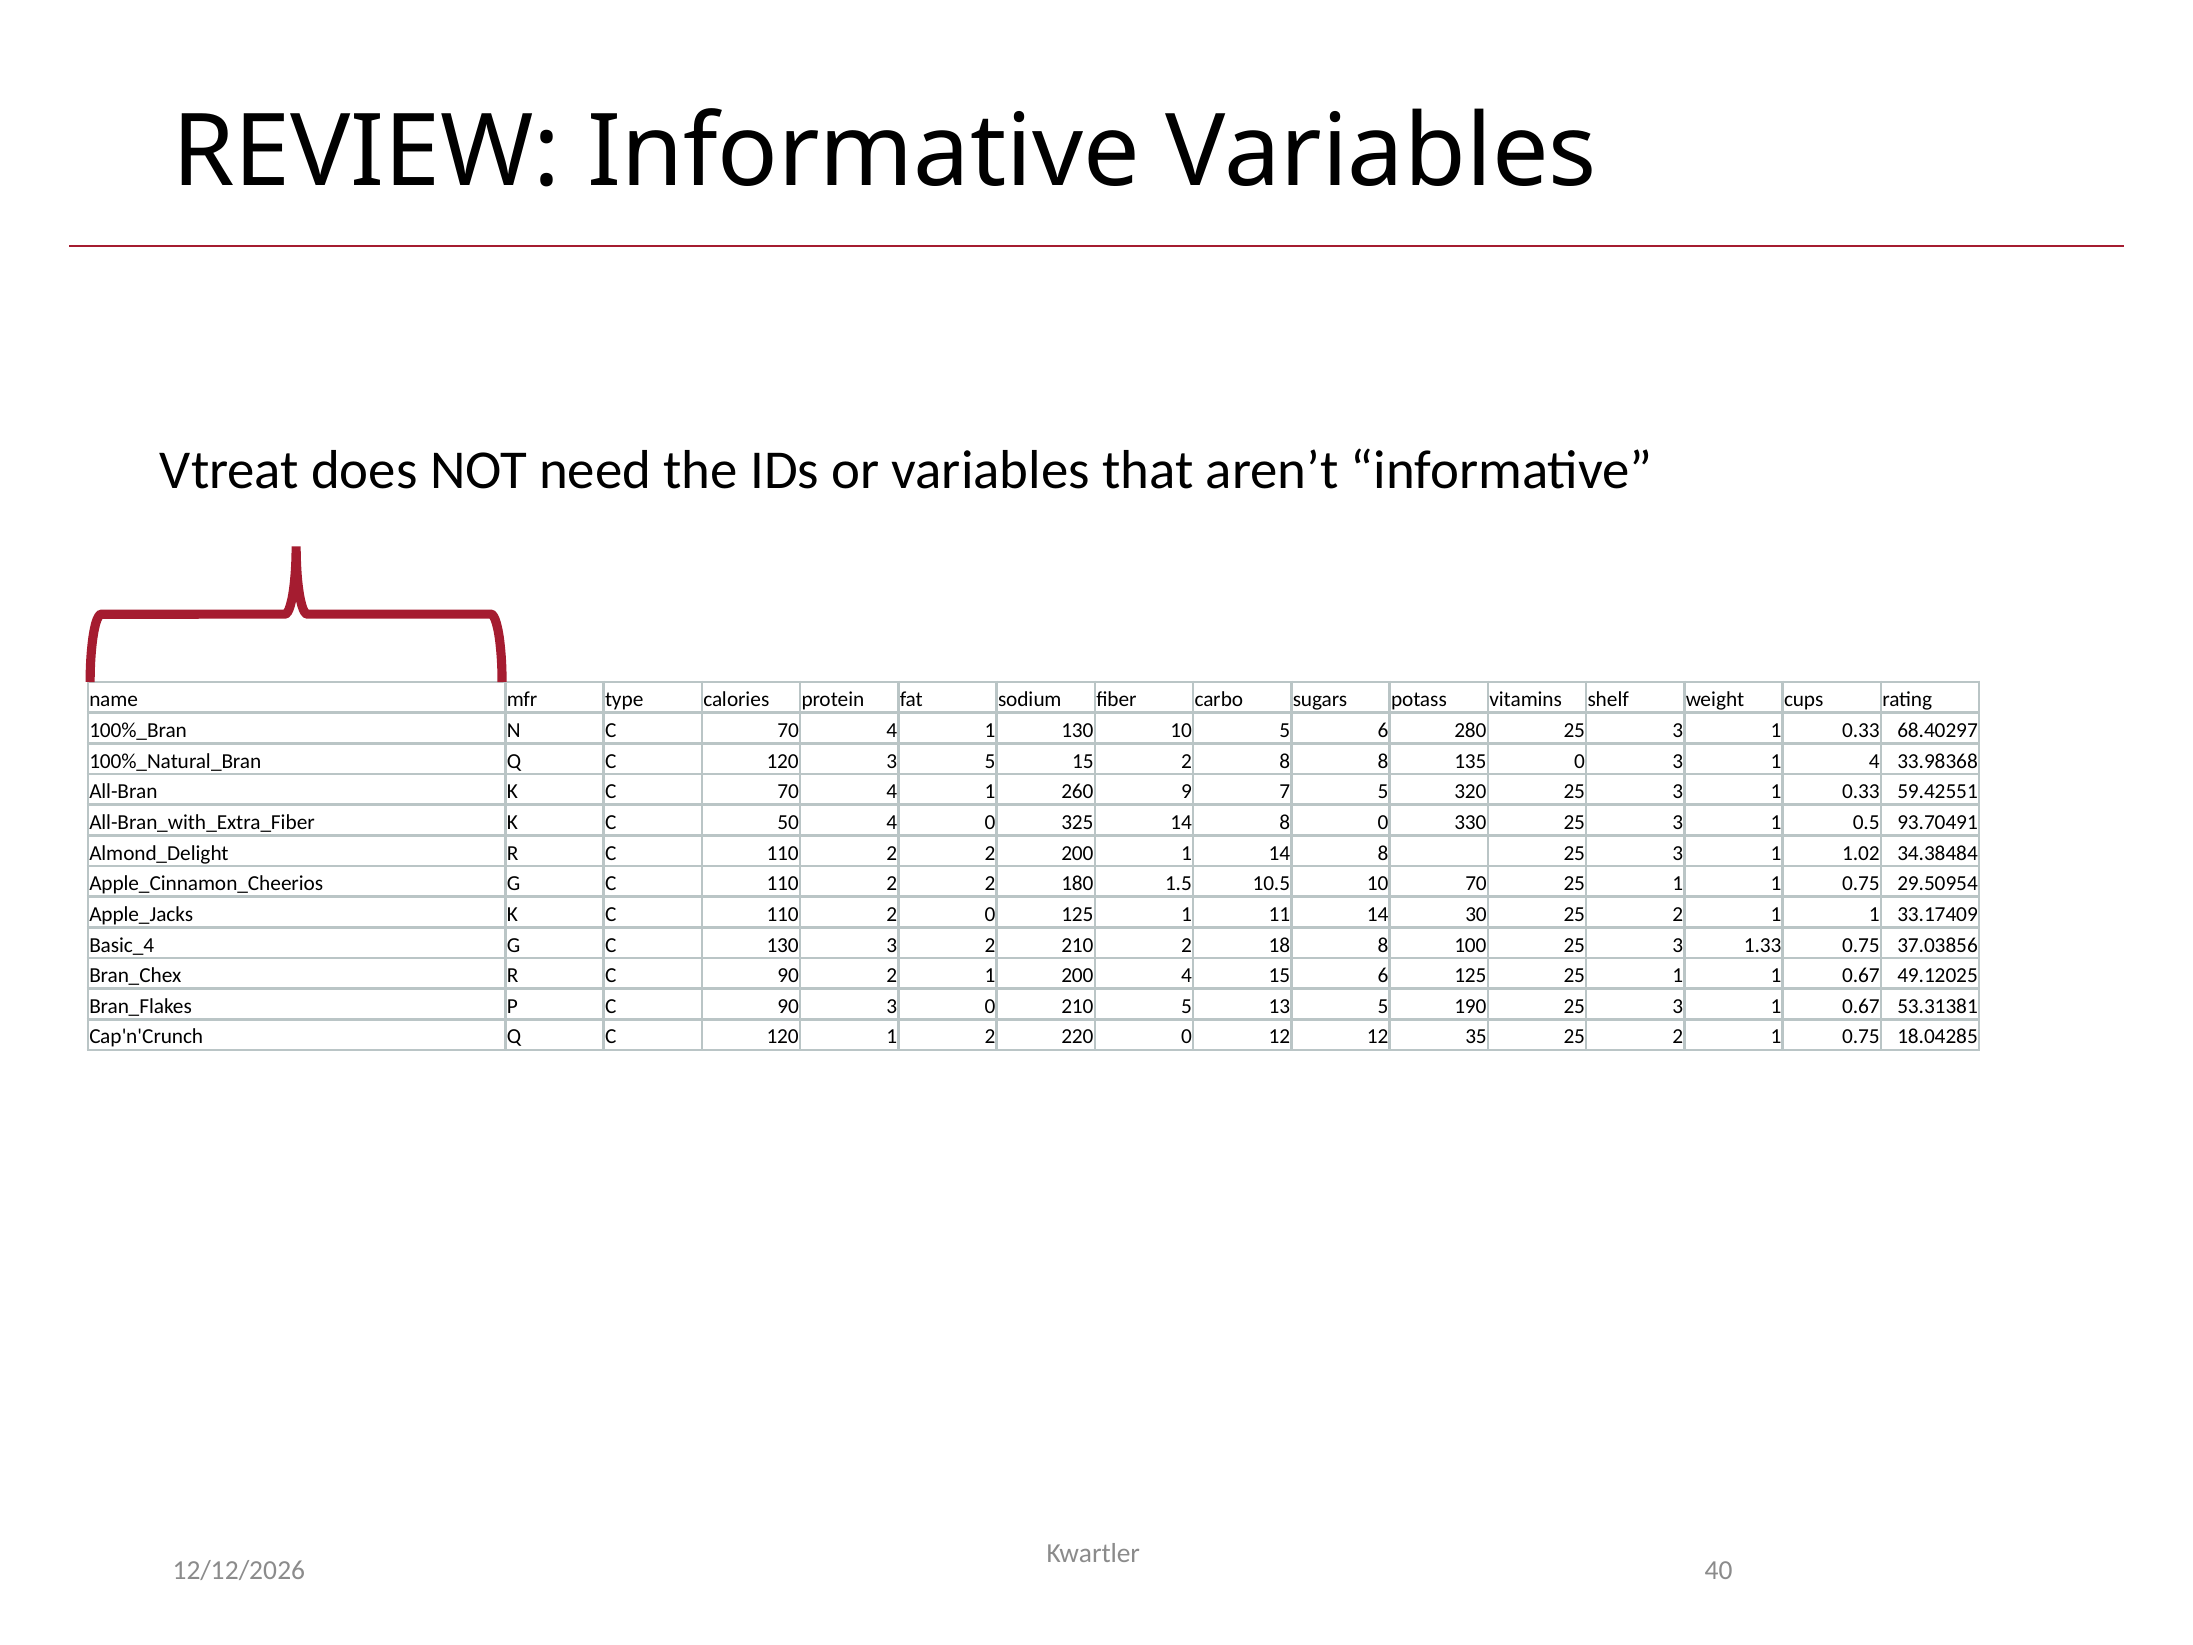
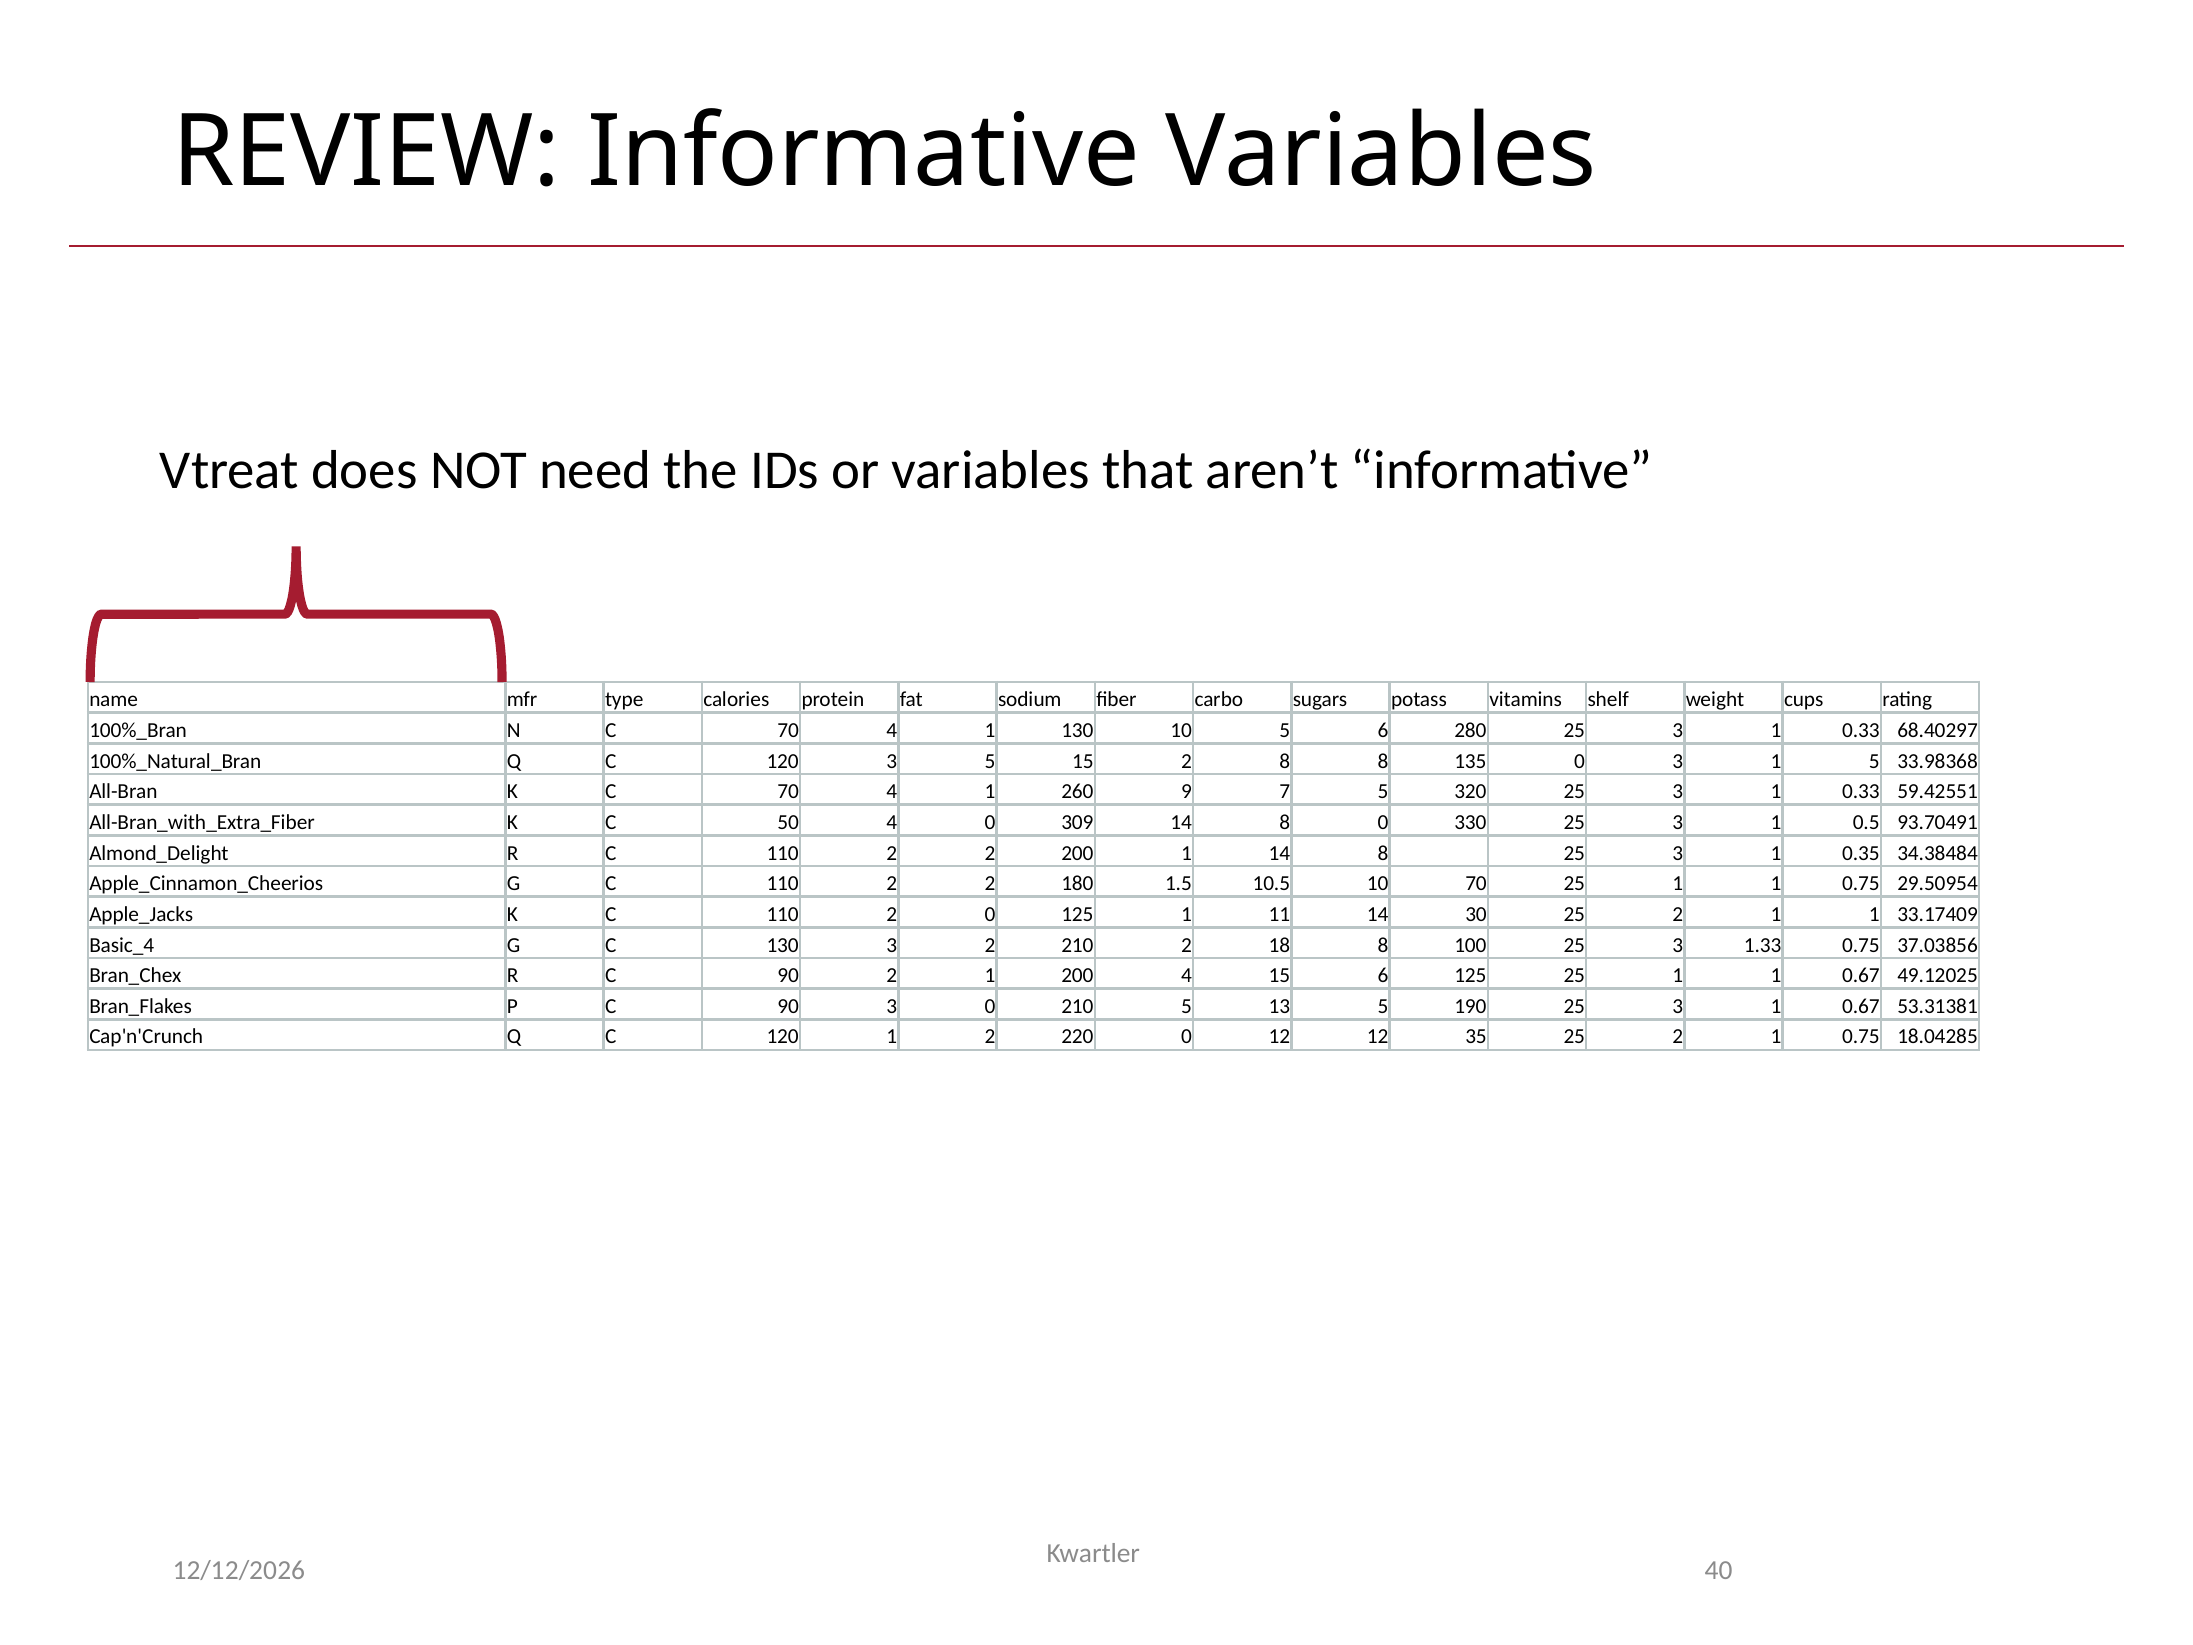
1 4: 4 -> 5 (1874, 761)
325: 325 -> 309 (1077, 822)
1.02: 1.02 -> 0.35 (1861, 853)
